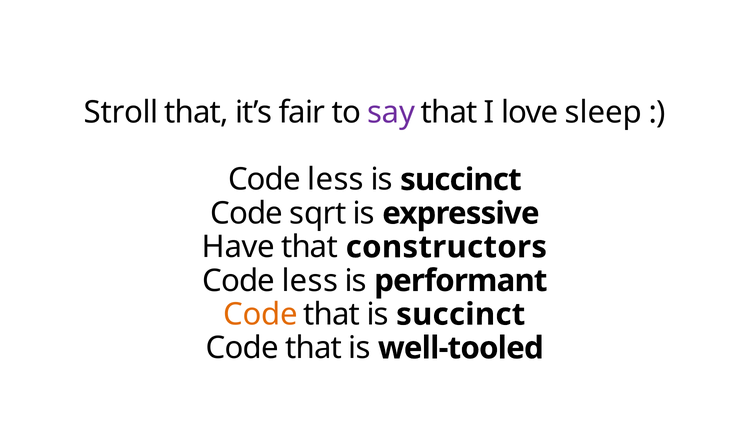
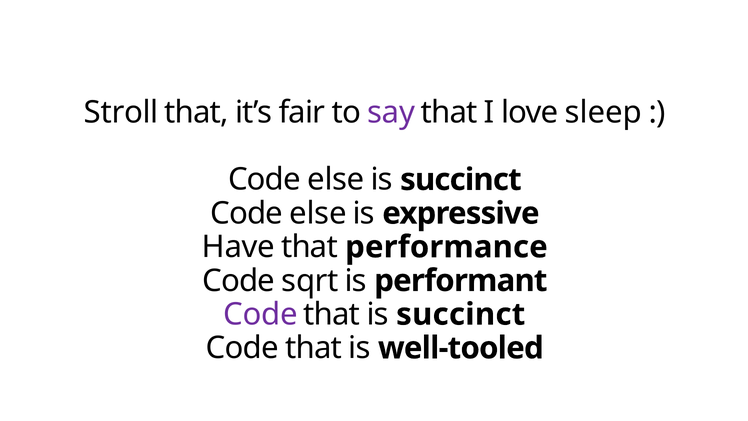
less: less -> else (336, 180)
sqrt: sqrt -> else (318, 213)
constructors: constructors -> performance (446, 247)
less: less -> sqrt (310, 281)
Code colour: orange -> purple (261, 314)
